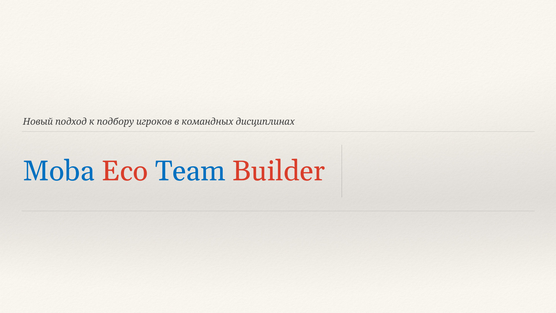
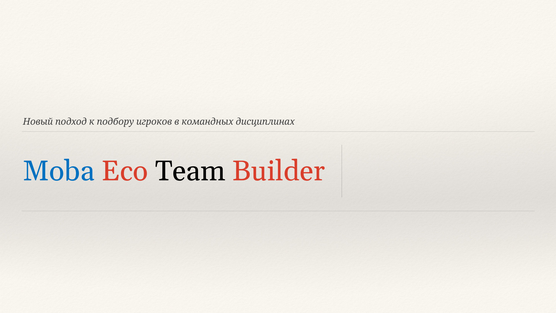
Team colour: blue -> black (190, 171)
